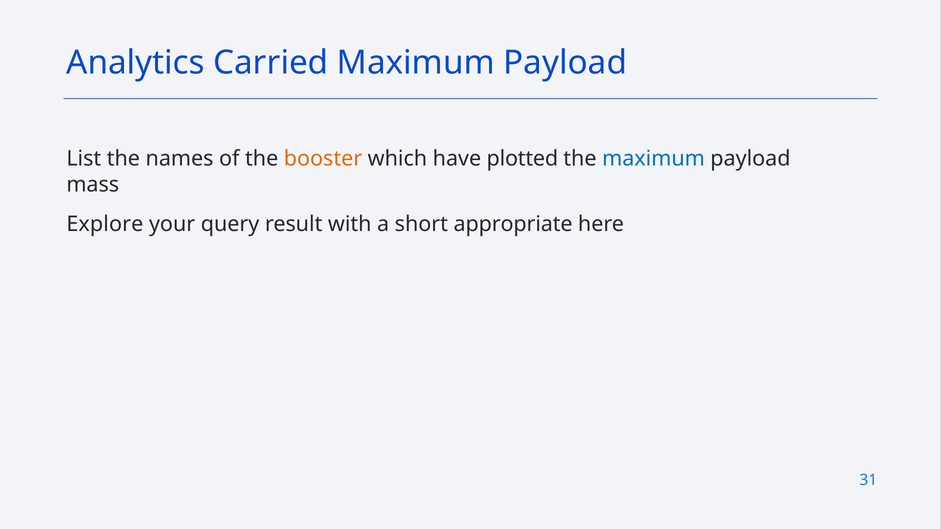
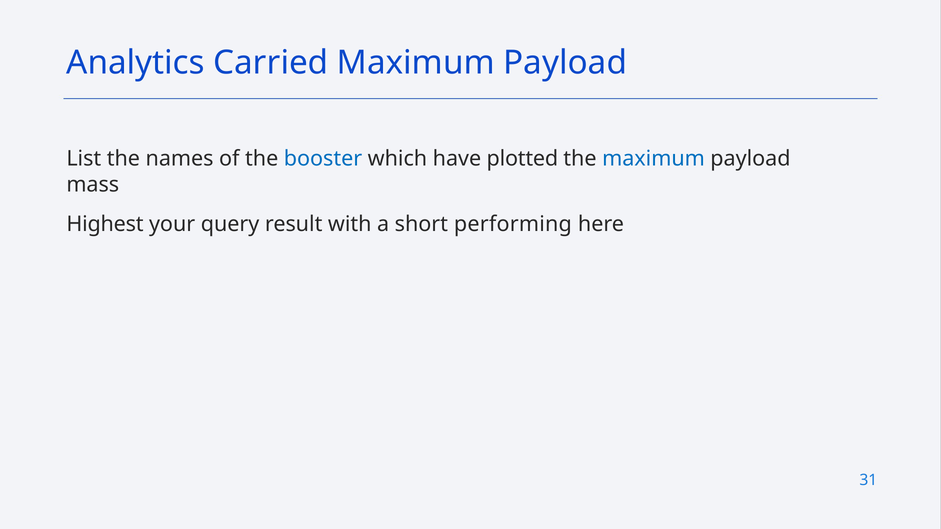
booster colour: orange -> blue (323, 159)
Explore: Explore -> Highest (105, 224)
appropriate: appropriate -> performing (513, 224)
